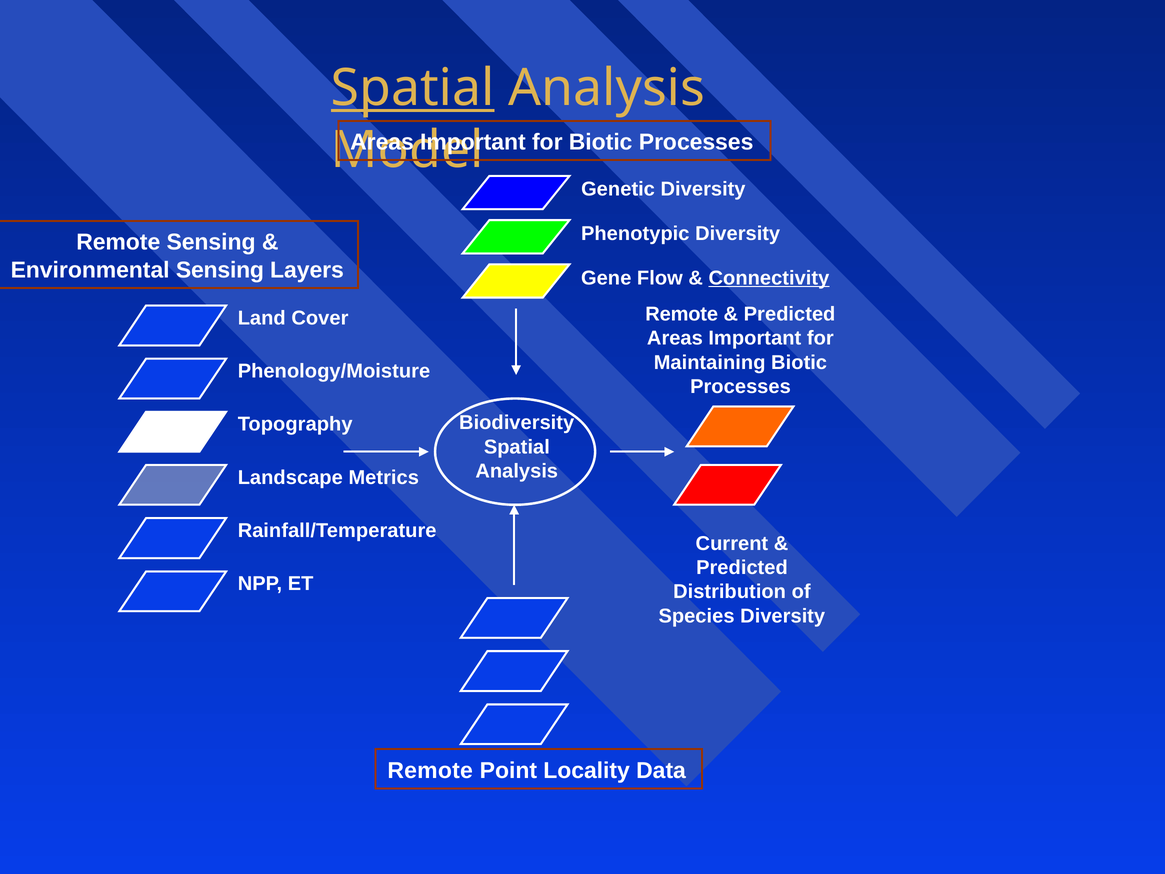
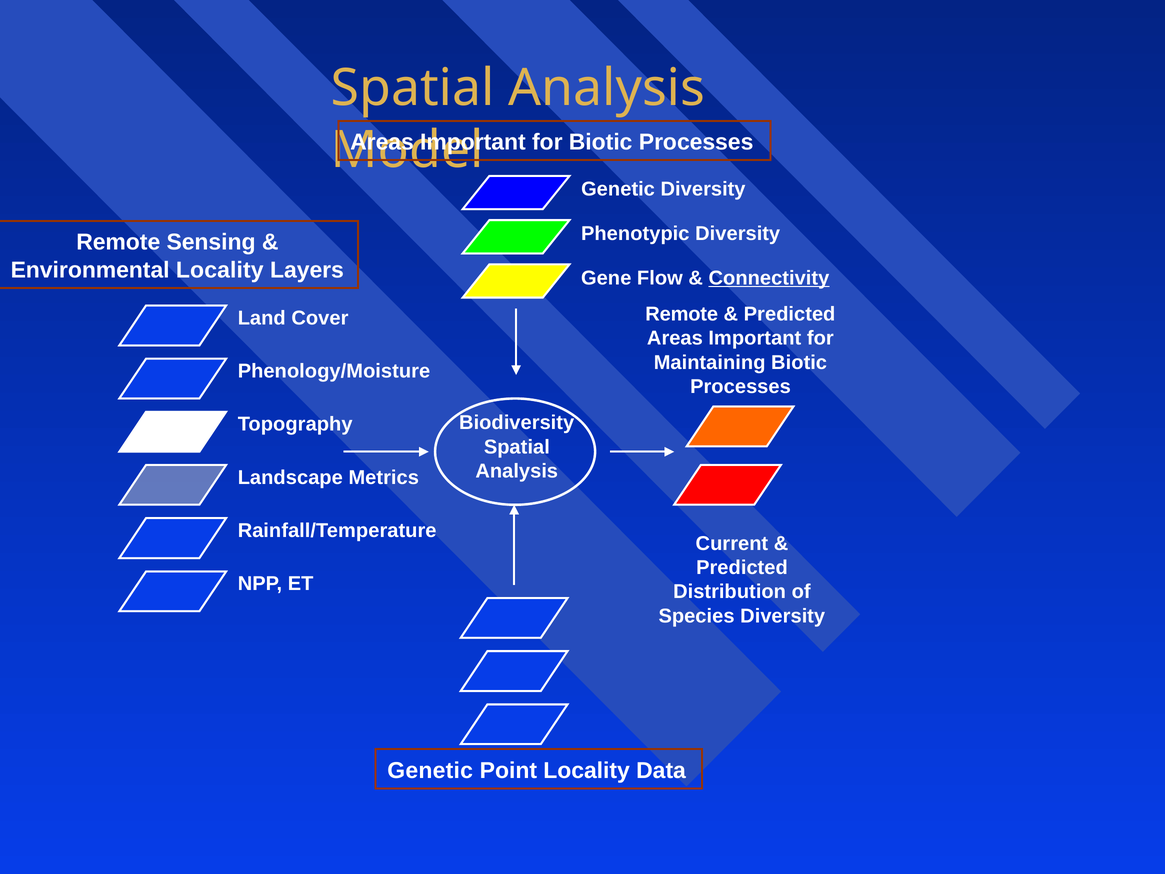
Spatial underline: present -> none (413, 88)
Environmental Sensing: Sensing -> Locality (220, 270)
Remote: Remote -> Genetic (430, 770)
